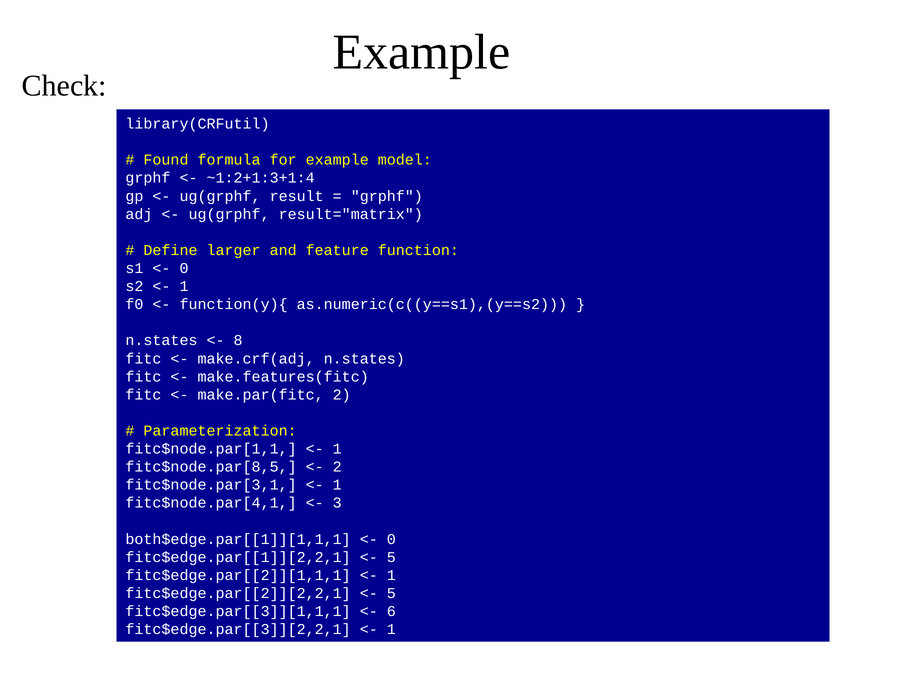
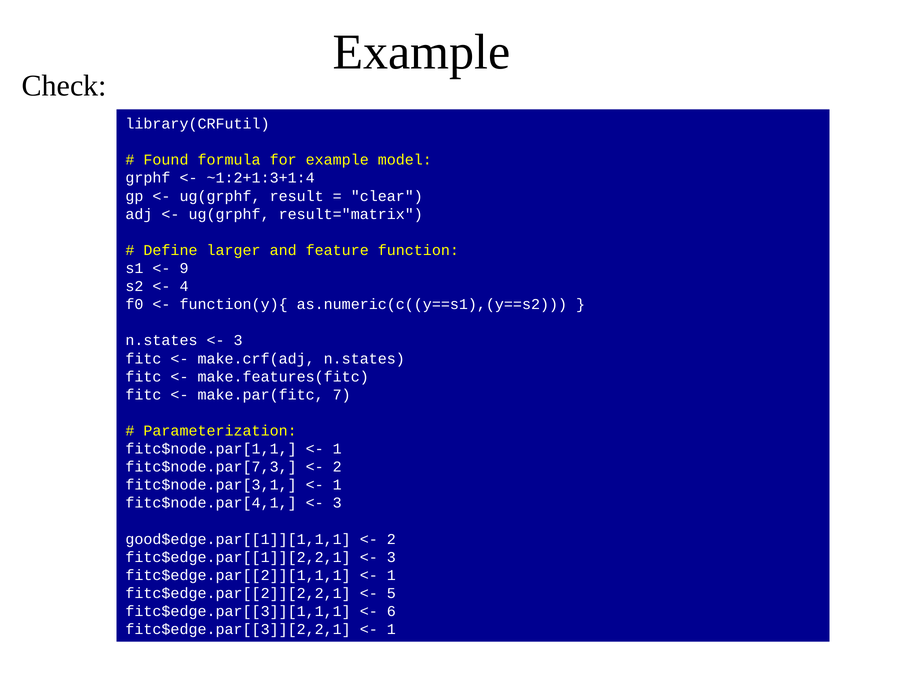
grphf: grphf -> clear (387, 196)
0: 0 -> 9 (184, 268)
1: 1 -> 4 (184, 286)
8: 8 -> 3 (238, 340)
make.par(fitc 2: 2 -> 7 (342, 394)
fitc$node.par[8,5: fitc$node.par[8,5 -> fitc$node.par[7,3 (211, 467)
both$edge.par[[1]][1,1,1: both$edge.par[[1]][1,1,1 -> good$edge.par[[1]][1,1,1 (238, 539)
0: 0 -> 2 (391, 539)
5: 5 -> 3 (391, 557)
